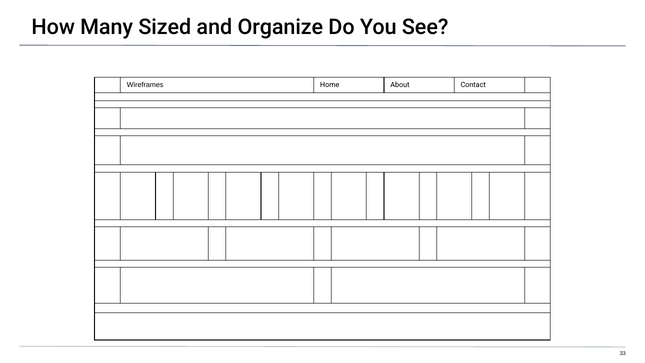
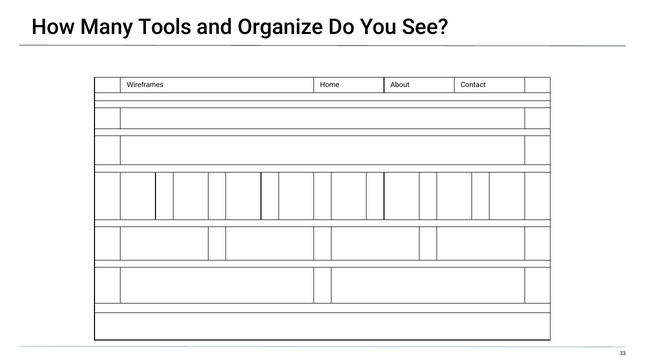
Sized: Sized -> Tools (165, 27)
